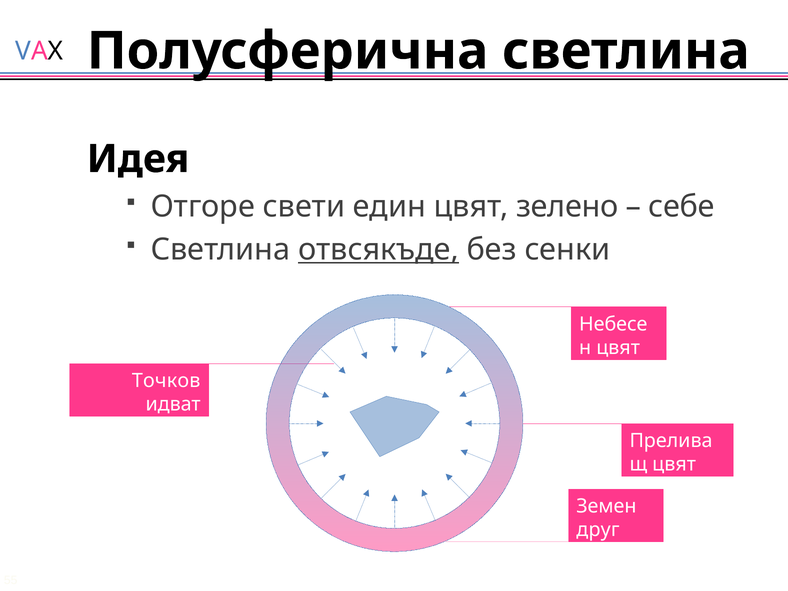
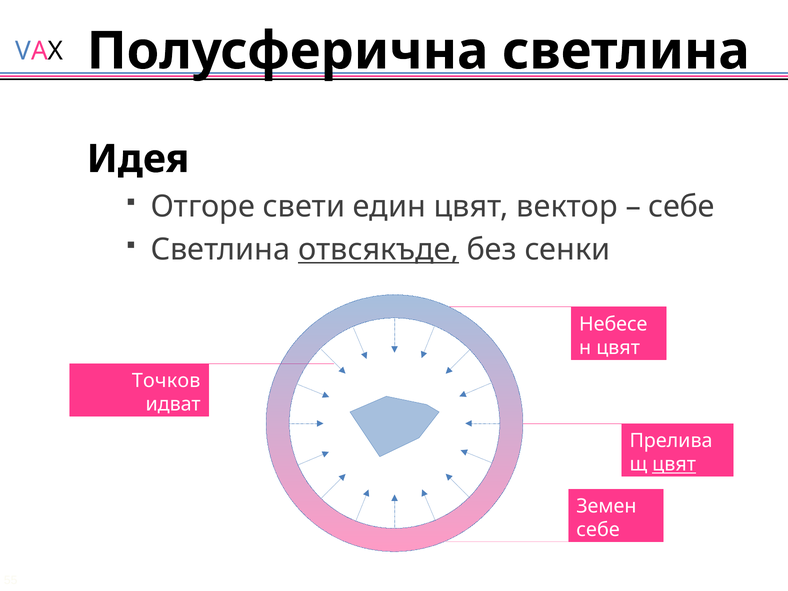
зелено: зелено -> вектор (567, 207)
цвят underline: none -> present (674, 464)
друг: друг -> себе (598, 530)
